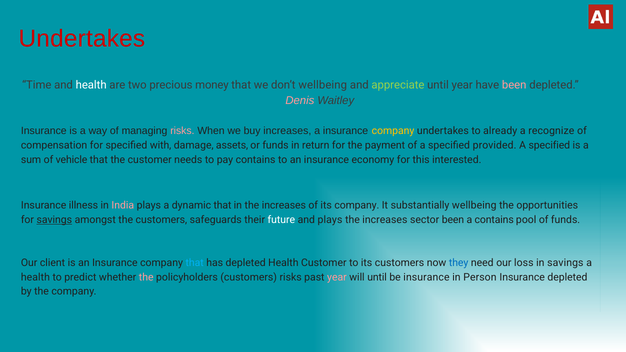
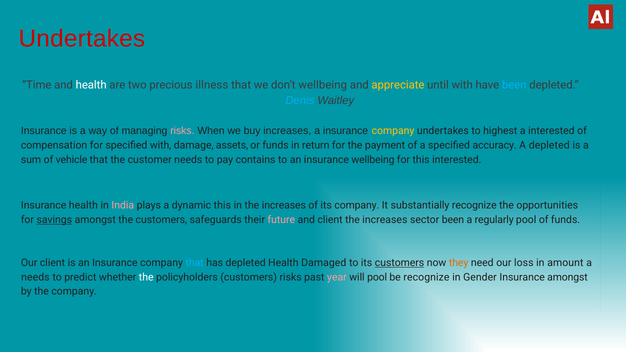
money: money -> illness (212, 85)
appreciate colour: light green -> yellow (398, 85)
until year: year -> with (462, 85)
been colour: pink -> light blue (514, 85)
Denis colour: pink -> light blue (300, 100)
already: already -> highest (500, 131)
a recognize: recognize -> interested (551, 131)
provided: provided -> accuracy (495, 145)
specified: specified -> depleted (549, 145)
insurance economy: economy -> wellbeing (373, 160)
Insurance illness: illness -> health (83, 205)
dynamic that: that -> this (222, 205)
substantially wellbeing: wellbeing -> recognize (474, 205)
future colour: white -> pink (281, 220)
and plays: plays -> client (330, 220)
a contains: contains -> regularly (494, 220)
Health Customer: Customer -> Damaged (324, 263)
customers underline: none -> present (400, 263)
they colour: blue -> orange (459, 263)
in savings: savings -> amount (565, 263)
health: health -> needs (35, 277)
the colour: pink -> white (146, 277)
will until: until -> pool (377, 277)
be insurance: insurance -> recognize (426, 277)
Person: Person -> Gender (480, 277)
Insurance depleted: depleted -> amongst (568, 277)
